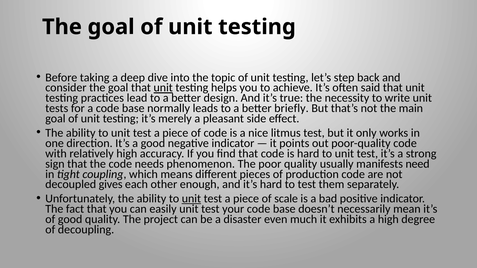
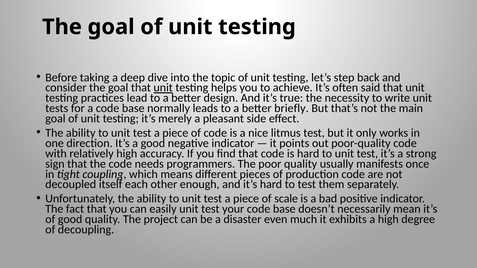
phenomenon: phenomenon -> programmers (201, 164)
need: need -> once (417, 164)
gives: gives -> itself (111, 185)
unit underline: present -> none (191, 199)
